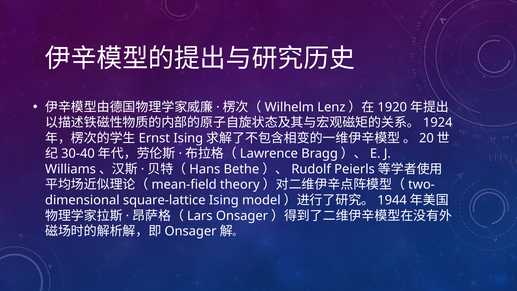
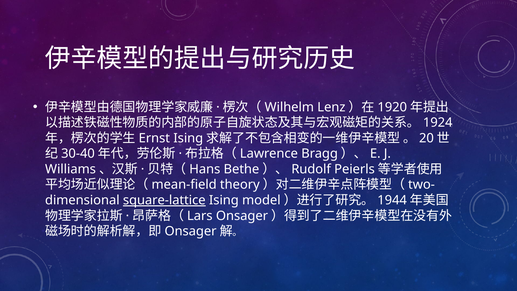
square-lattice underline: none -> present (164, 200)
